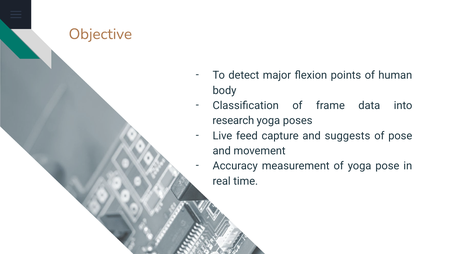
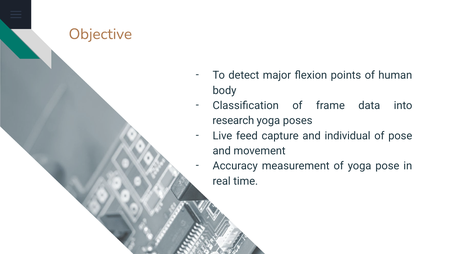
suggests: suggests -> individual (348, 136)
